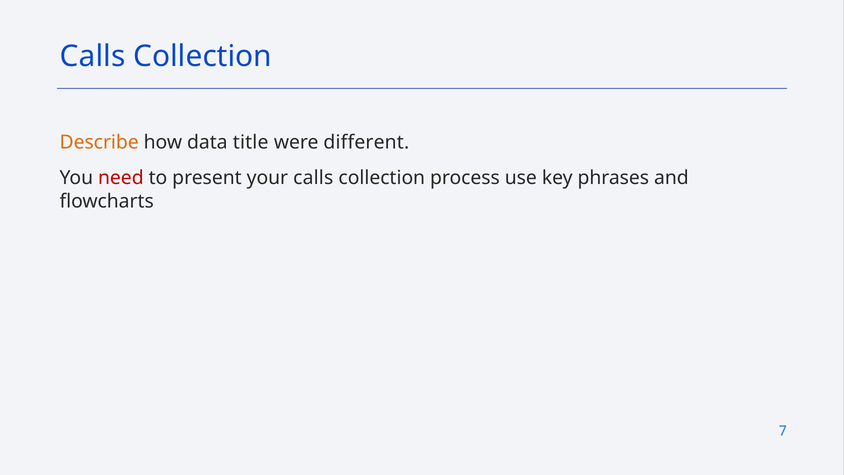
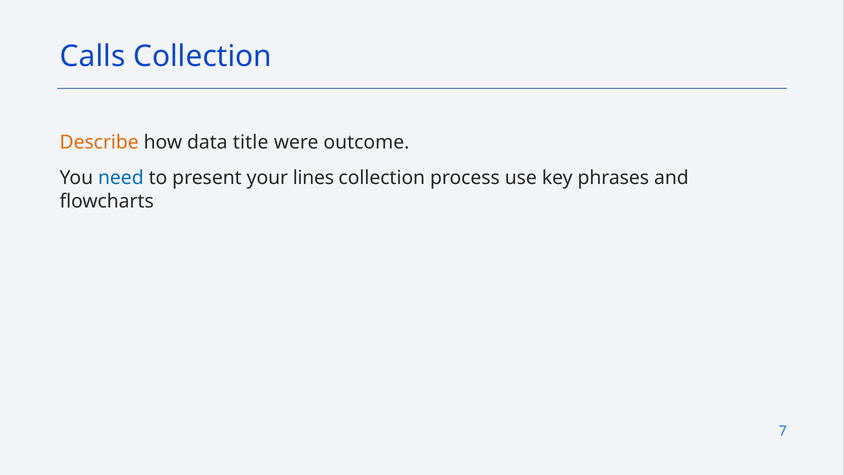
different: different -> outcome (366, 142)
need colour: red -> blue (121, 178)
your calls: calls -> lines (313, 178)
